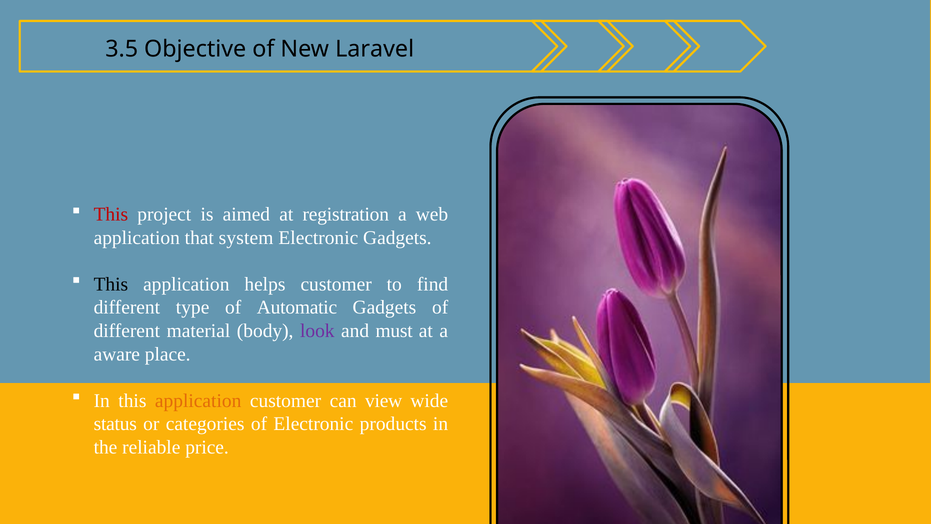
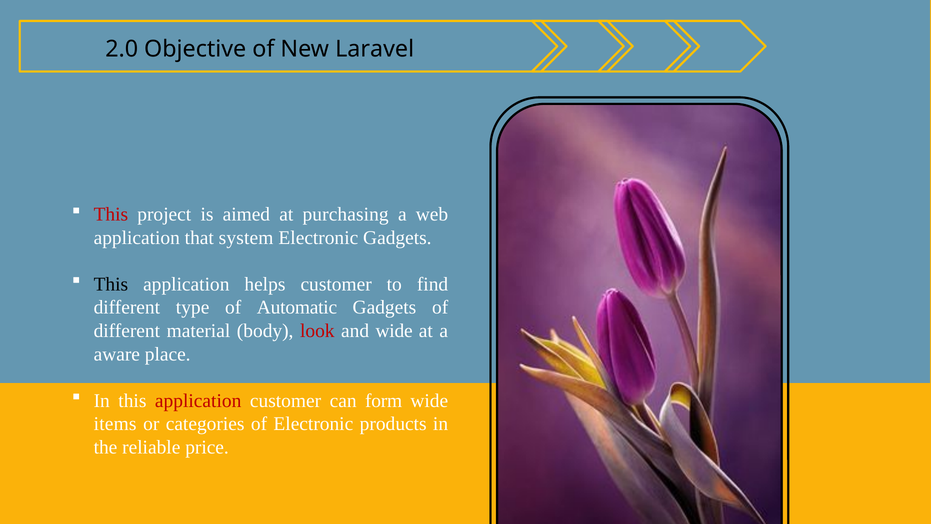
3.5: 3.5 -> 2.0 (122, 49)
registration: registration -> purchasing (346, 214)
look colour: purple -> red (317, 331)
and must: must -> wide (394, 331)
application colour: orange -> red (198, 400)
view: view -> form (384, 400)
status: status -> items (115, 424)
